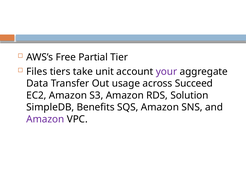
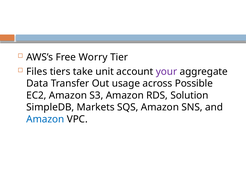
Partial: Partial -> Worry (93, 57)
Succeed: Succeed -> Possible (194, 83)
Benefits: Benefits -> Markets (96, 107)
Amazon colour: purple -> blue (45, 119)
